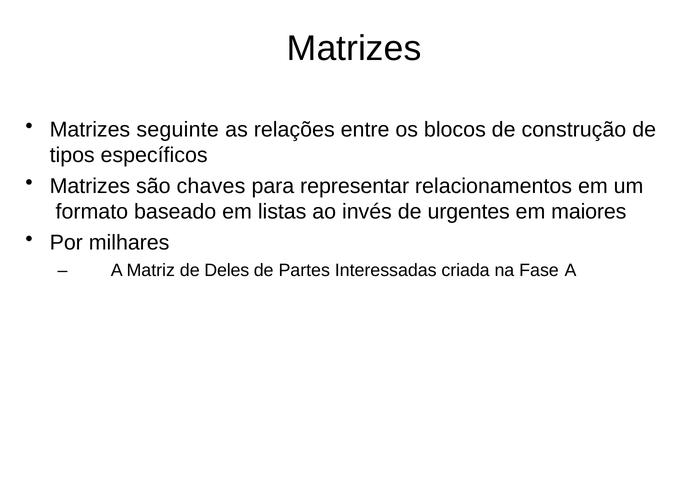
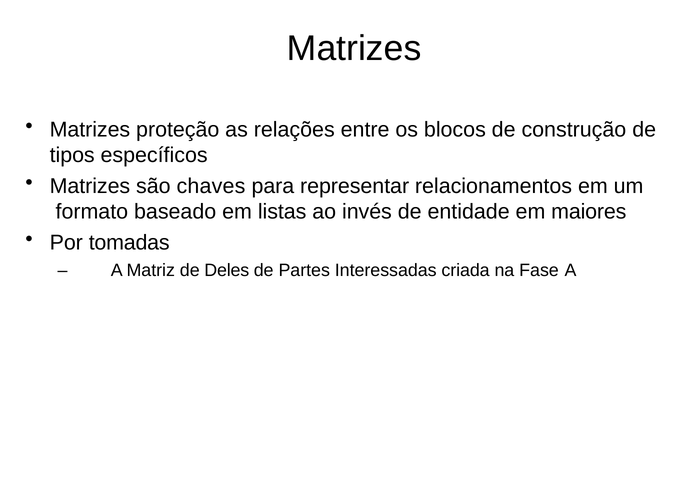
seguinte: seguinte -> proteção (178, 129)
urgentes: urgentes -> entidade (469, 212)
milhares: milhares -> tomadas (129, 243)
